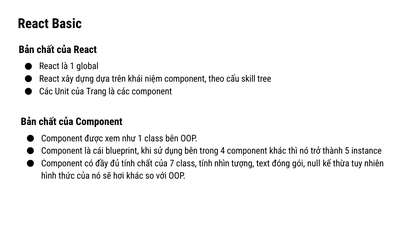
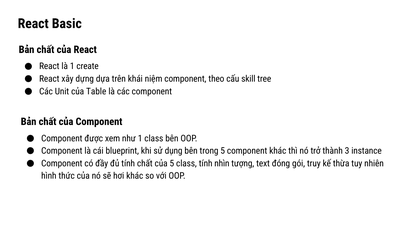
global: global -> create (88, 66)
Trang: Trang -> Table (96, 91)
trong 4: 4 -> 5 (223, 151)
5: 5 -> 3 (347, 151)
của 7: 7 -> 5 (172, 163)
null: null -> truy (314, 163)
